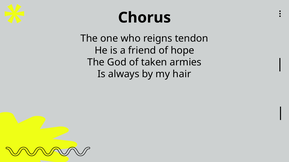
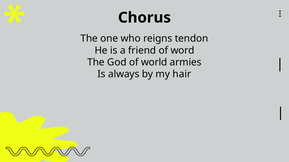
hope: hope -> word (183, 51)
taken: taken -> world (154, 62)
